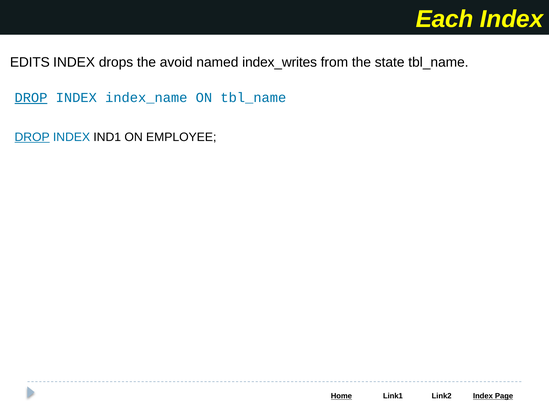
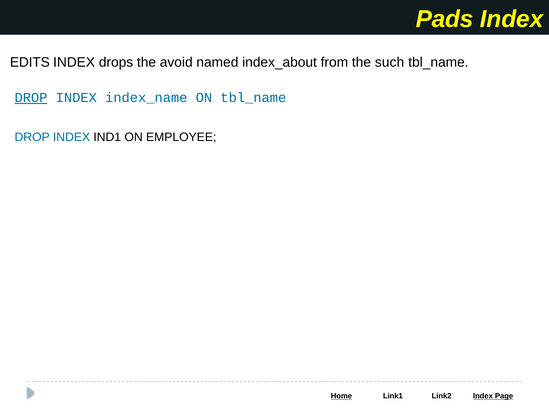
Each: Each -> Pads (445, 19)
index_writes: index_writes -> index_about (280, 62)
state: state -> such (390, 62)
DROP underline: present -> none (32, 137)
